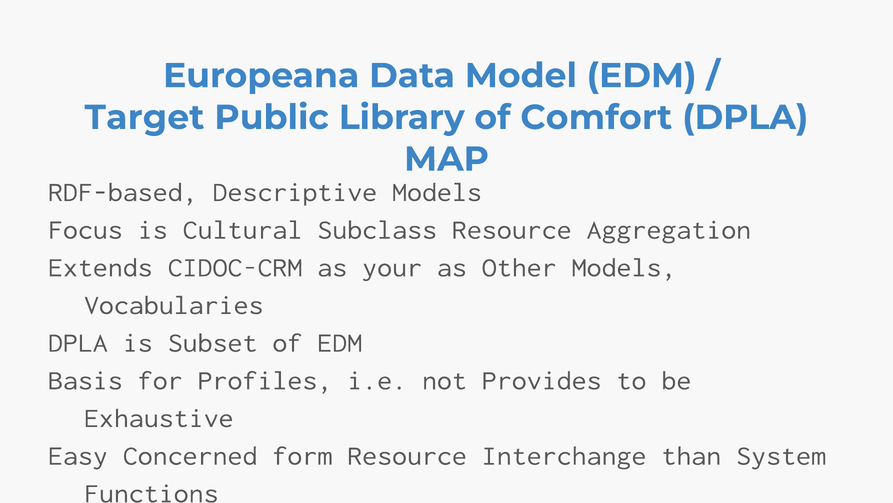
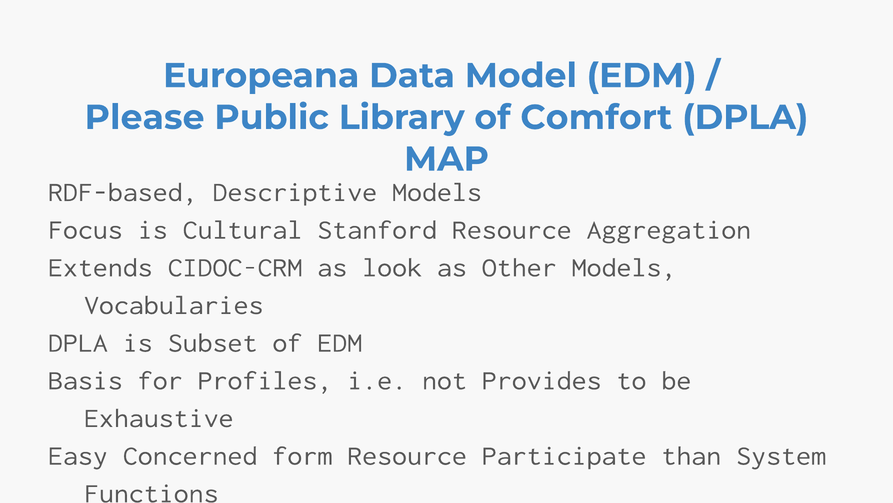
Target: Target -> Please (145, 117)
Subclass: Subclass -> Stanford (377, 229)
your: your -> look (392, 267)
Interchange: Interchange -> Participate (564, 455)
